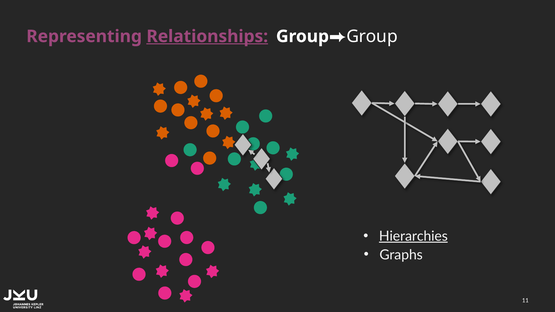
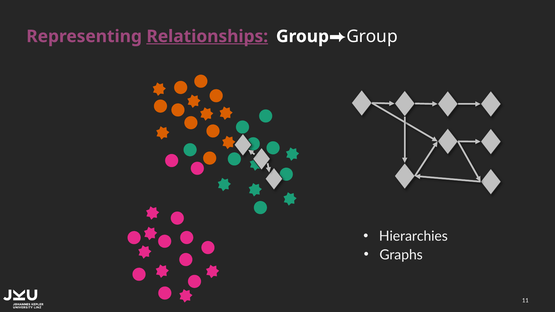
Hierarchies underline: present -> none (413, 236)
